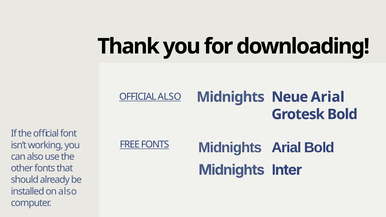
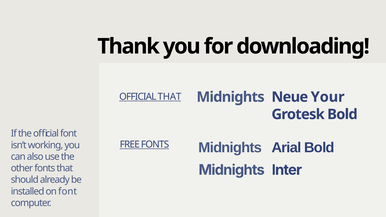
OFFICIAL ALSO: ALSO -> THAT (169, 97)
Neue Arial: Arial -> Your (328, 97)
on also: also -> font (68, 191)
